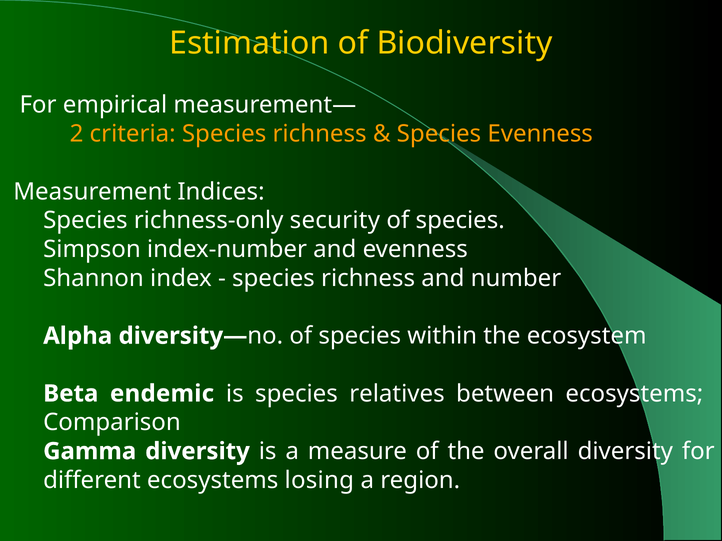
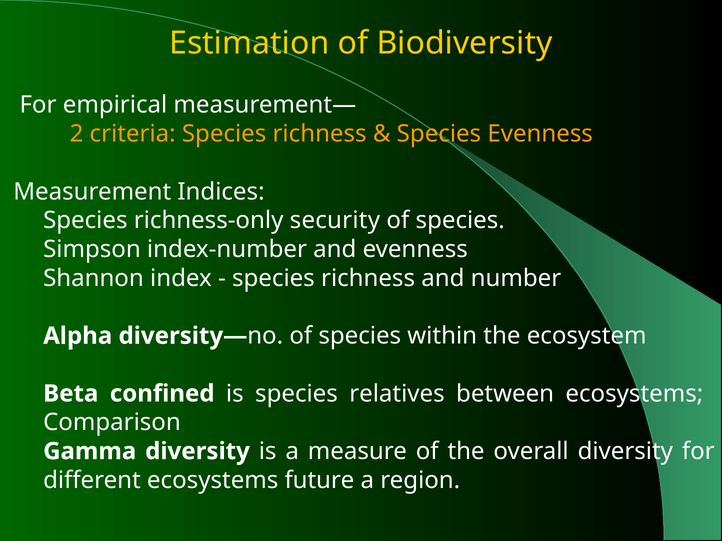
endemic: endemic -> confined (162, 394)
losing: losing -> future (319, 481)
